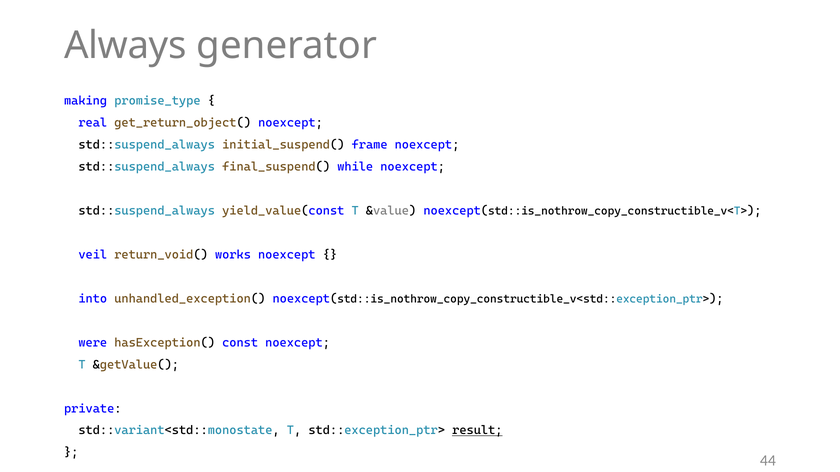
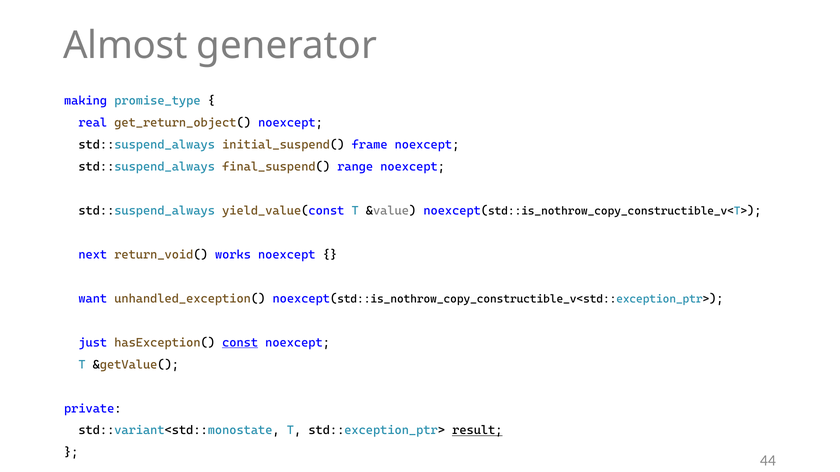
Always: Always -> Almost (125, 45)
while: while -> range (355, 167)
veil: veil -> next (93, 255)
into: into -> want (93, 299)
were: were -> just (93, 343)
const underline: none -> present (240, 343)
